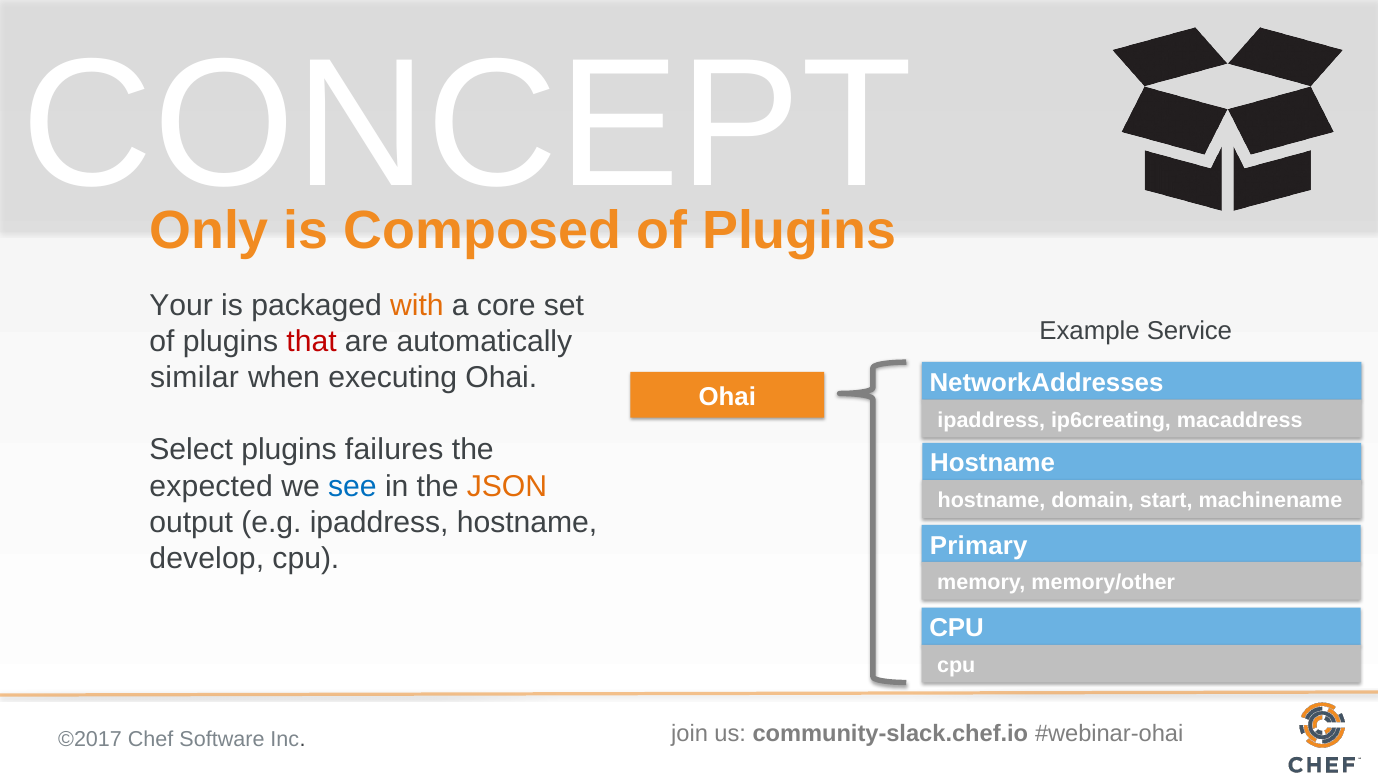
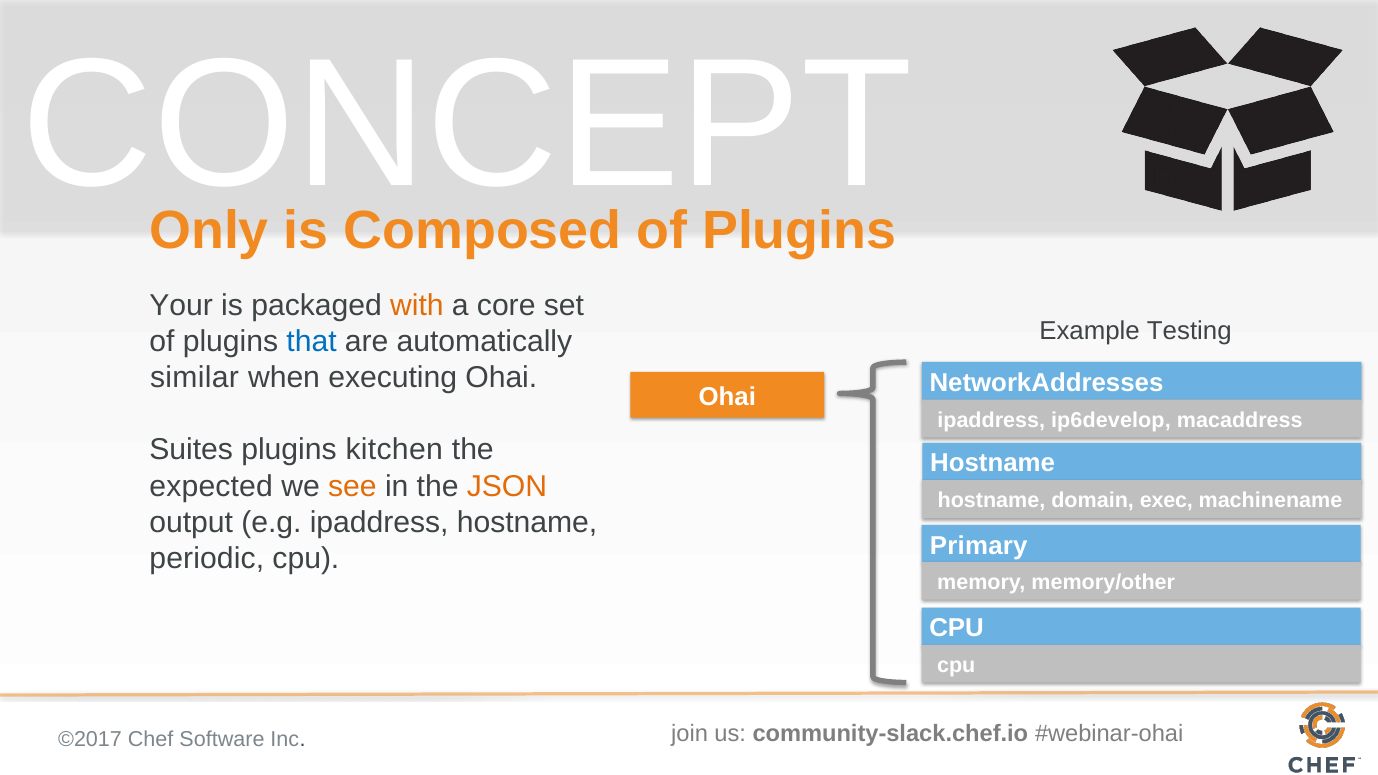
Service: Service -> Testing (1189, 331)
that colour: red -> blue (312, 341)
ip6creating: ip6creating -> ip6develop (1111, 420)
Select: Select -> Suites (191, 450)
failures: failures -> kitchen (394, 450)
see colour: blue -> orange (352, 486)
start: start -> exec (1166, 501)
develop: develop -> periodic (207, 559)
